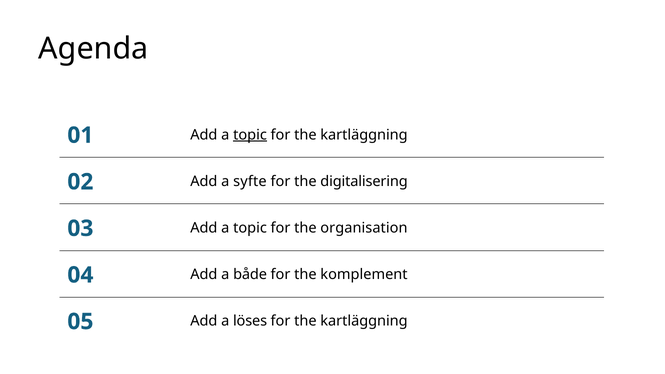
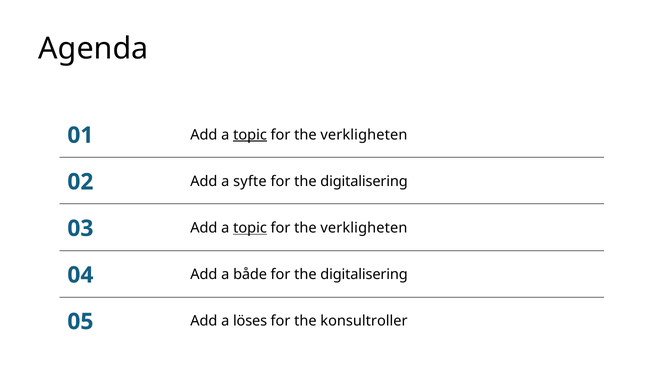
kartläggning: kartläggning -> verkligheten (364, 135)
topic underline: none -> present (250, 228)
organisation: organisation -> verkligheten (364, 228)
komplement: komplement -> digitalisering (364, 275)
kartläggning: kartläggning -> konsultroller (364, 321)
